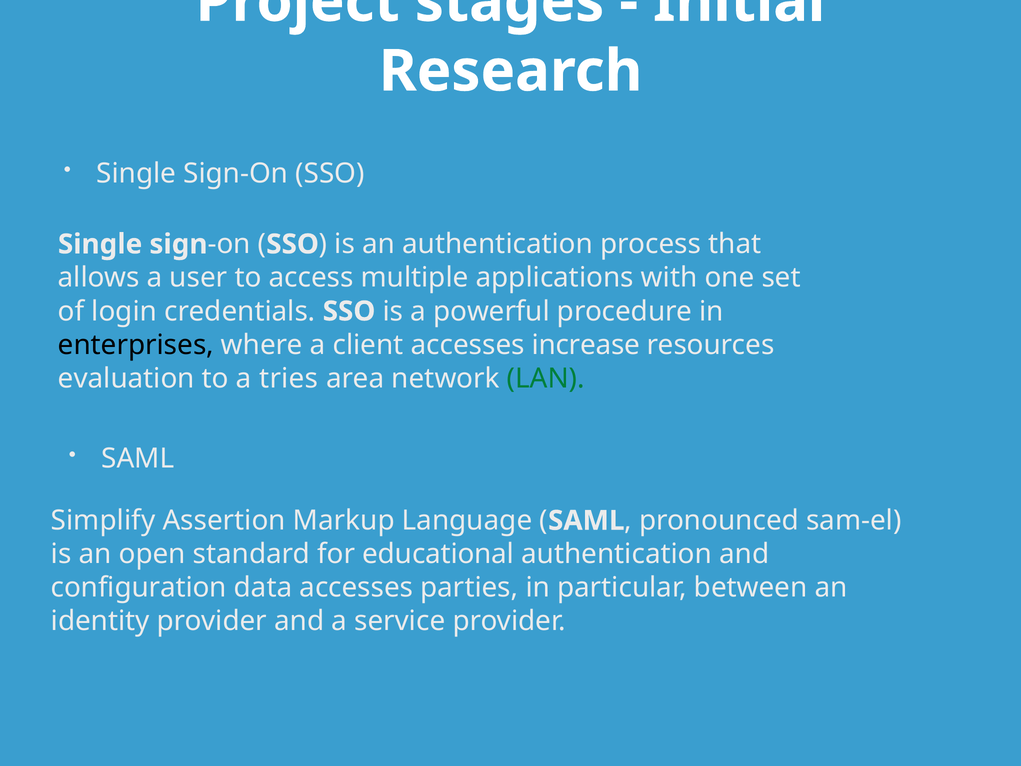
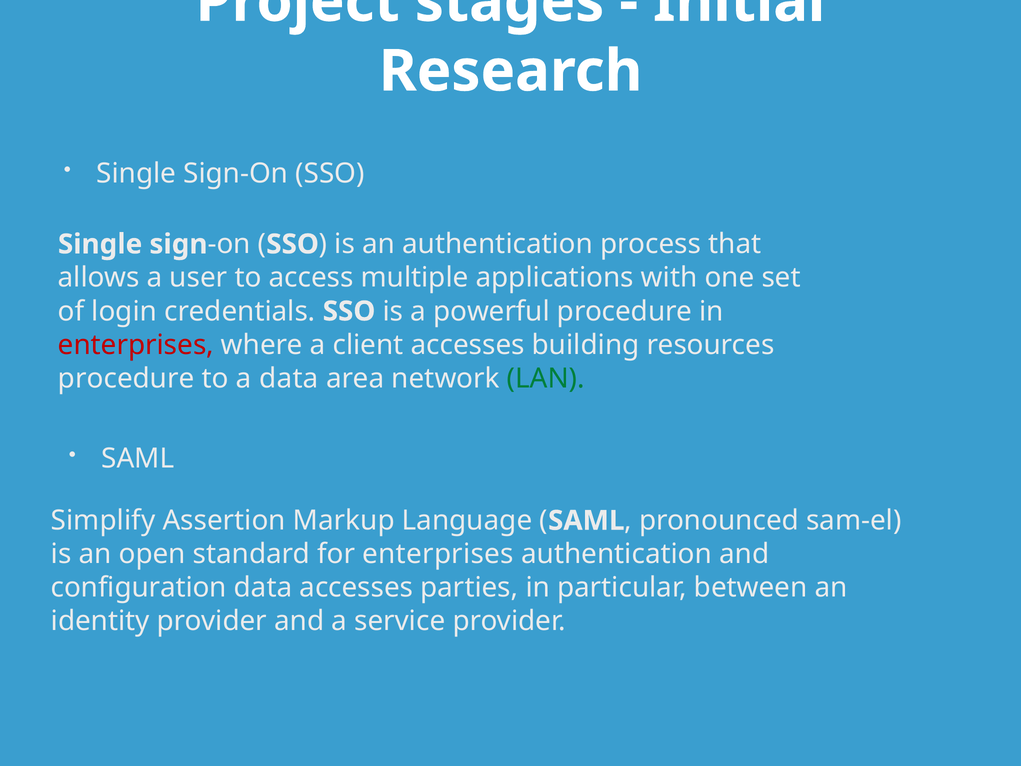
enterprises colour: black -> red (136, 345)
increase: increase -> building (586, 345)
evaluation: evaluation -> procedure (126, 378)
a tries: tries -> data (289, 378)
for educational: educational -> enterprises (438, 554)
